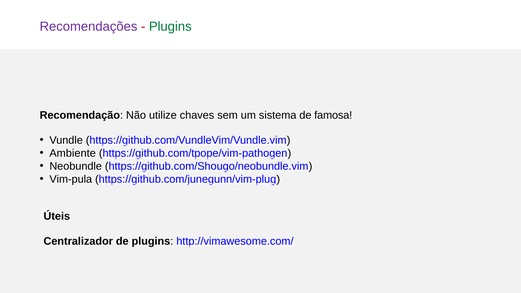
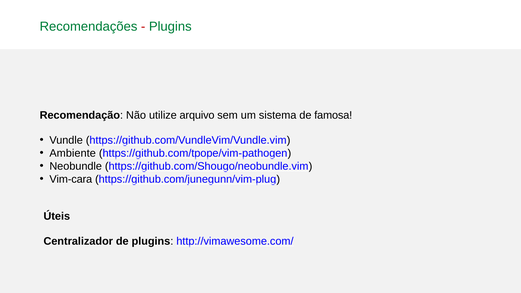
Recomendações colour: purple -> green (89, 27)
chaves: chaves -> arquivo (197, 115)
Vim-pula: Vim-pula -> Vim-cara (71, 179)
